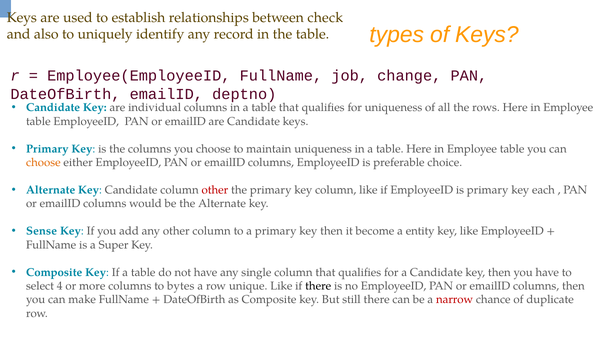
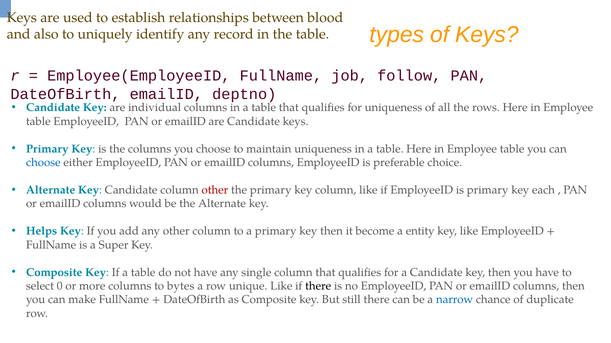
check: check -> blood (325, 17)
change: change -> follow (409, 76)
choose colour: orange -> blue (43, 163)
Sense: Sense -> Helps (42, 232)
4: 4 -> 0 (60, 287)
narrow colour: red -> blue (455, 300)
